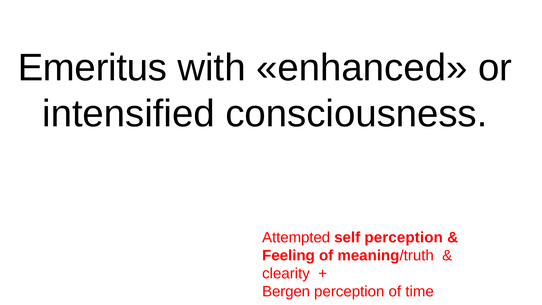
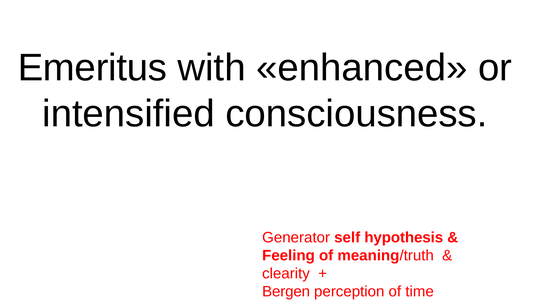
Attempted: Attempted -> Generator (296, 237)
self perception: perception -> hypothesis (404, 237)
